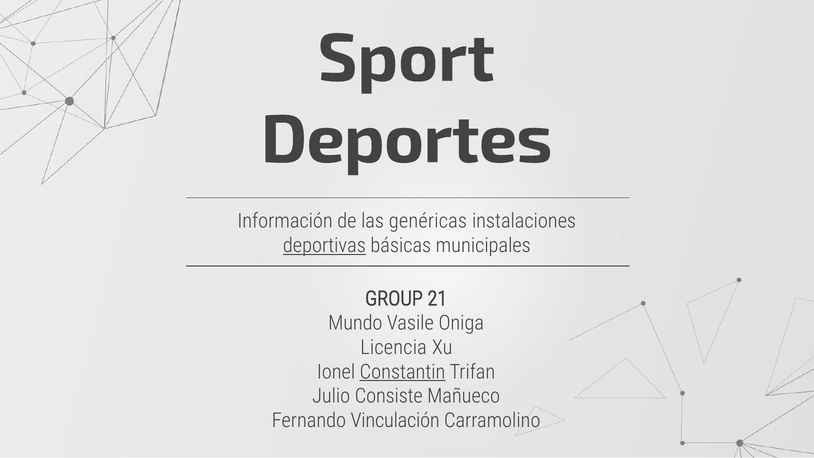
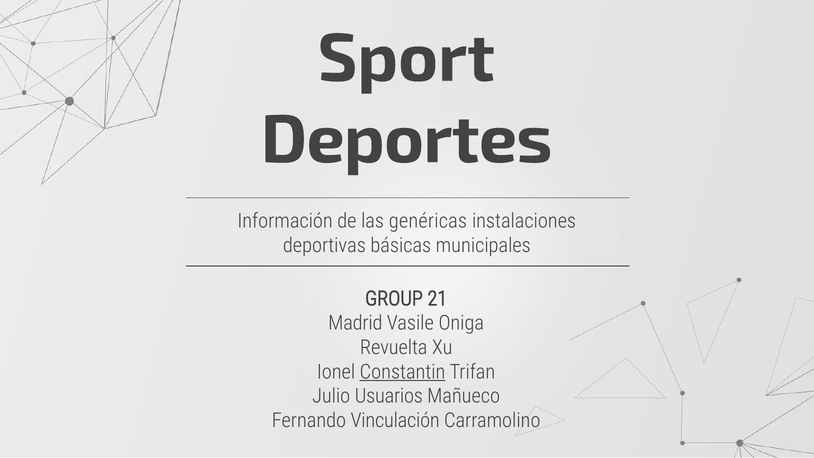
deportivas underline: present -> none (324, 246)
Mundo: Mundo -> Madrid (355, 323)
Licencia: Licencia -> Revuelta (394, 347)
Consiste: Consiste -> Usuarios (389, 396)
